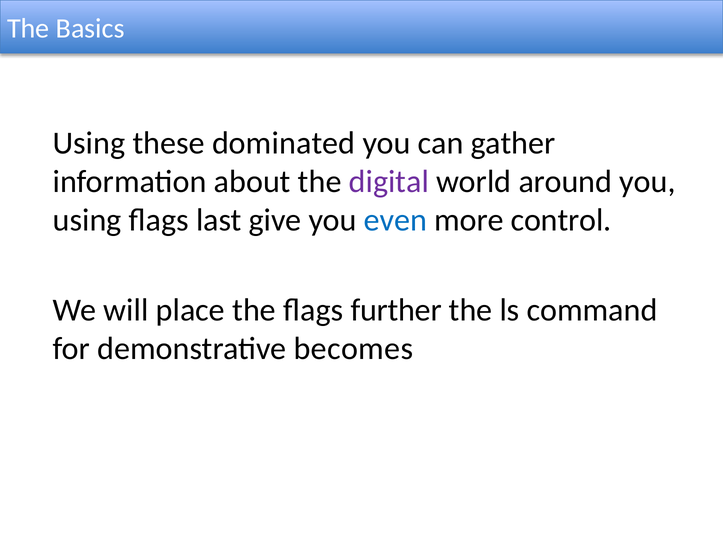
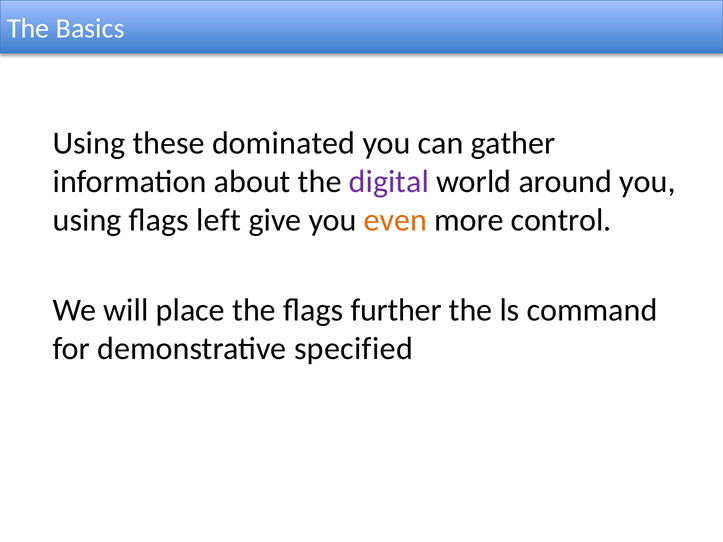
last: last -> left (219, 220)
even colour: blue -> orange (395, 220)
becomes: becomes -> specified (353, 349)
